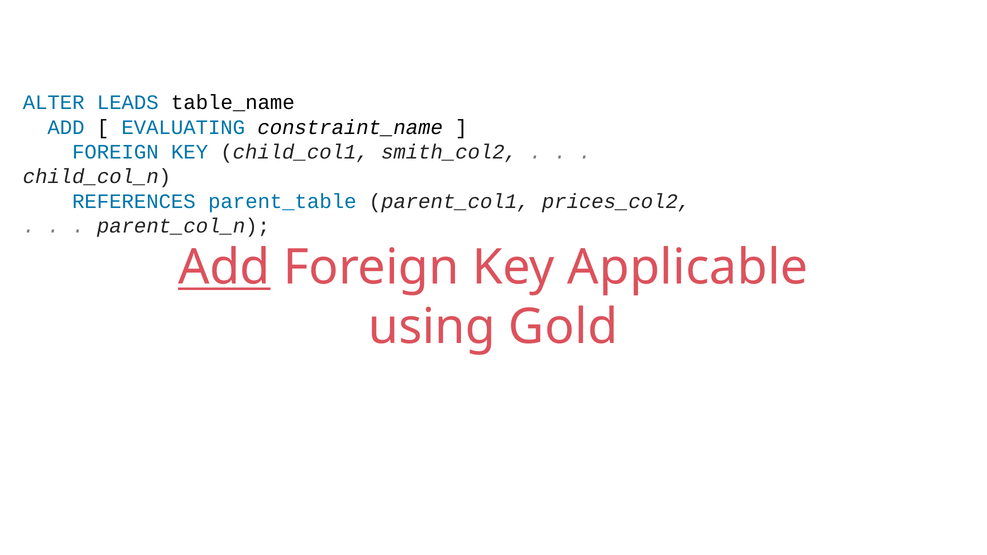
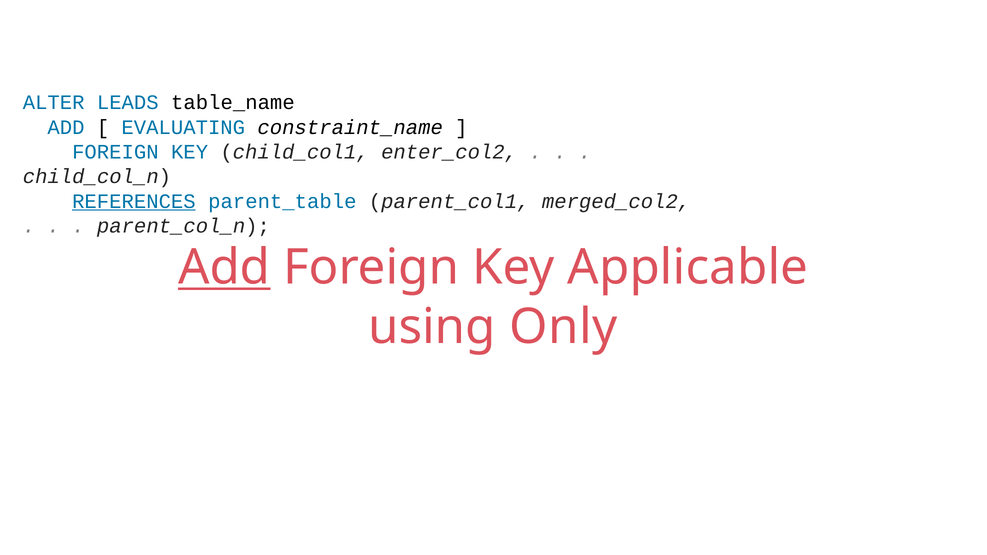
smith_col2: smith_col2 -> enter_col2 (449, 152)
REFERENCES underline: none -> present (134, 201)
prices_col2: prices_col2 -> merged_col2 (616, 201)
Gold: Gold -> Only (563, 327)
